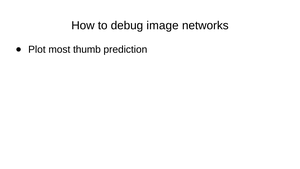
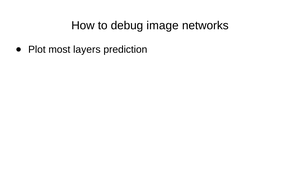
thumb: thumb -> layers (87, 49)
